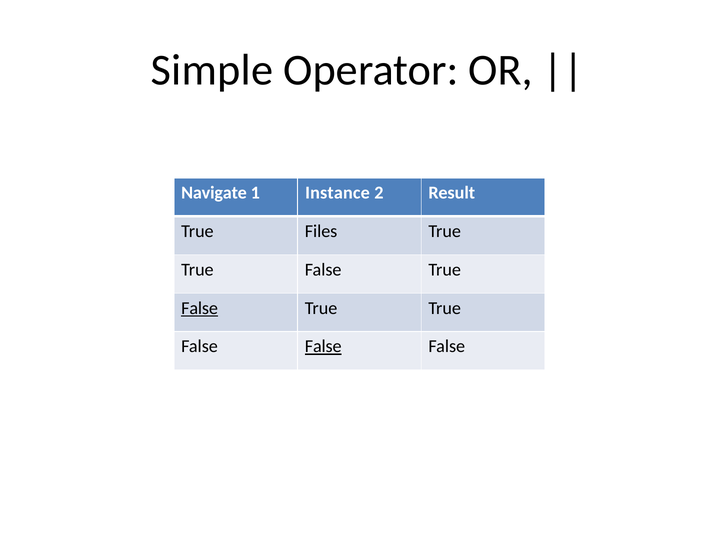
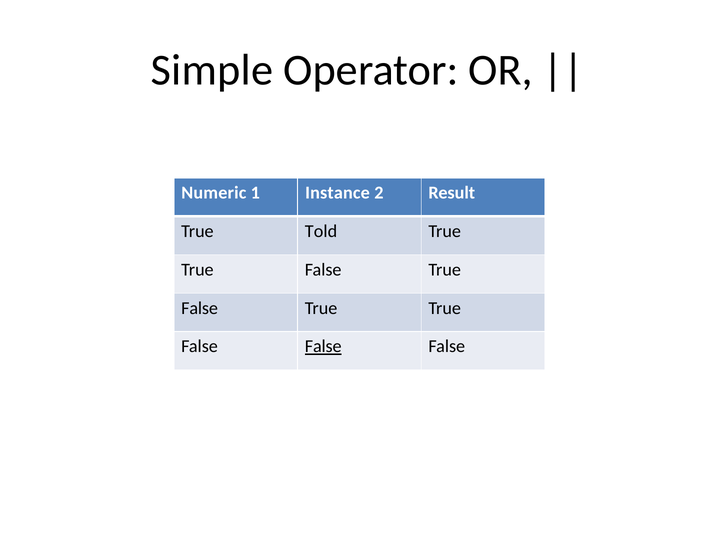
Navigate: Navigate -> Numeric (214, 193)
Files: Files -> Told (321, 232)
False underline: present -> none (200, 309)
